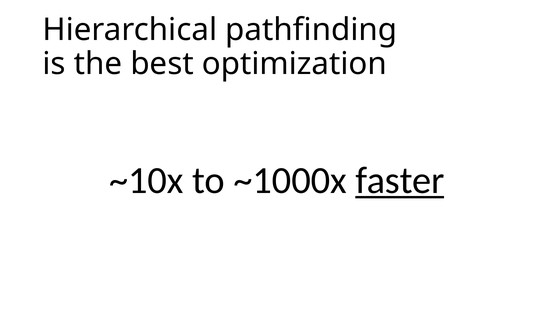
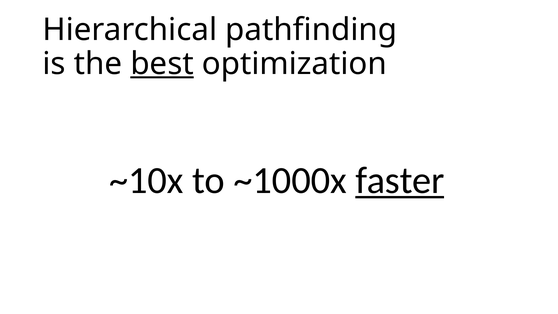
best underline: none -> present (162, 64)
